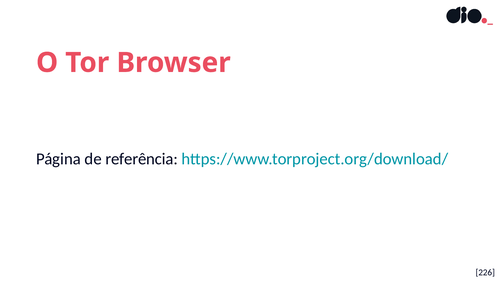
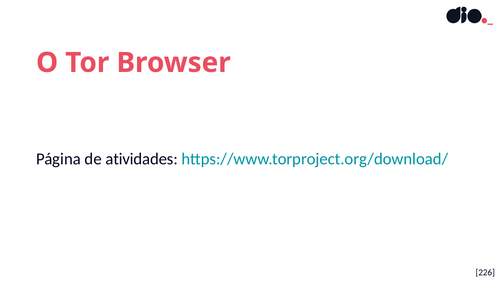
referência: referência -> atividades (142, 159)
